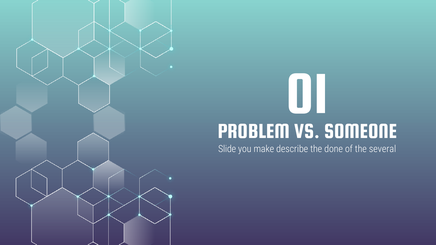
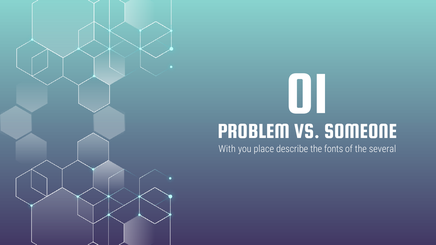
Slide: Slide -> With (227, 149)
make: make -> place (264, 149)
done: done -> fonts (334, 149)
